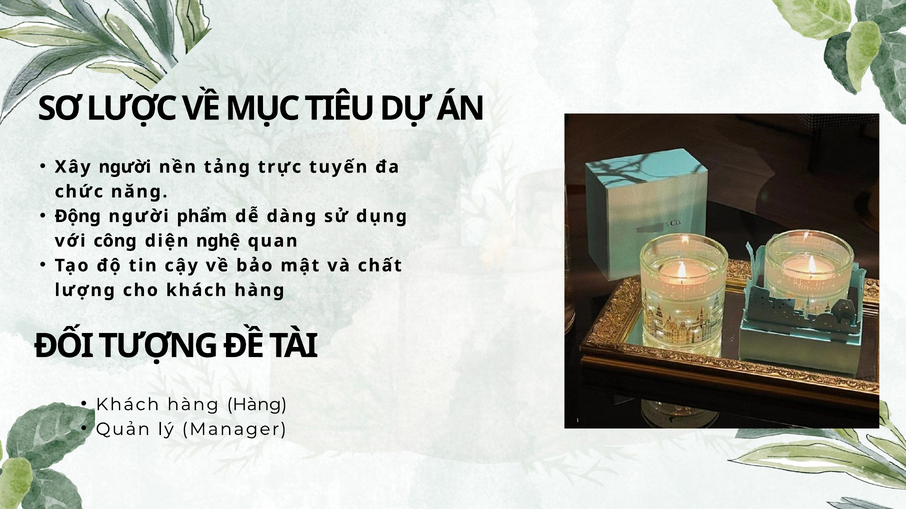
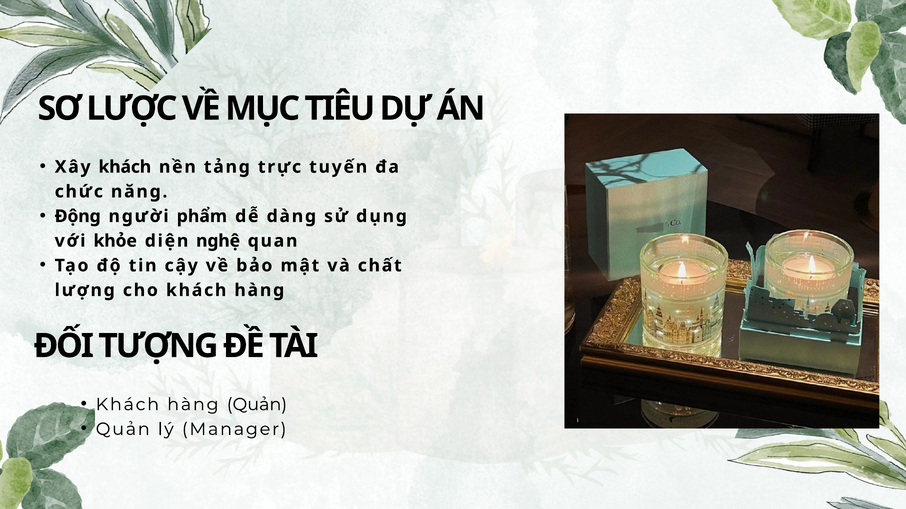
Xây người: người -> khách (125, 167)
công: công -> khỏe (115, 241)
hàng Hàng: Hàng -> Quản (257, 405)
